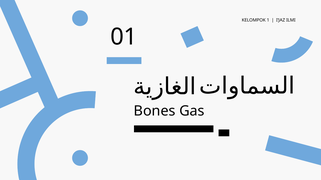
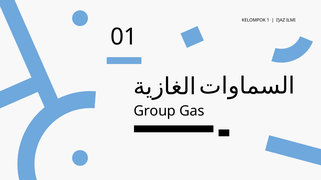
Bones: Bones -> Group (155, 111)
